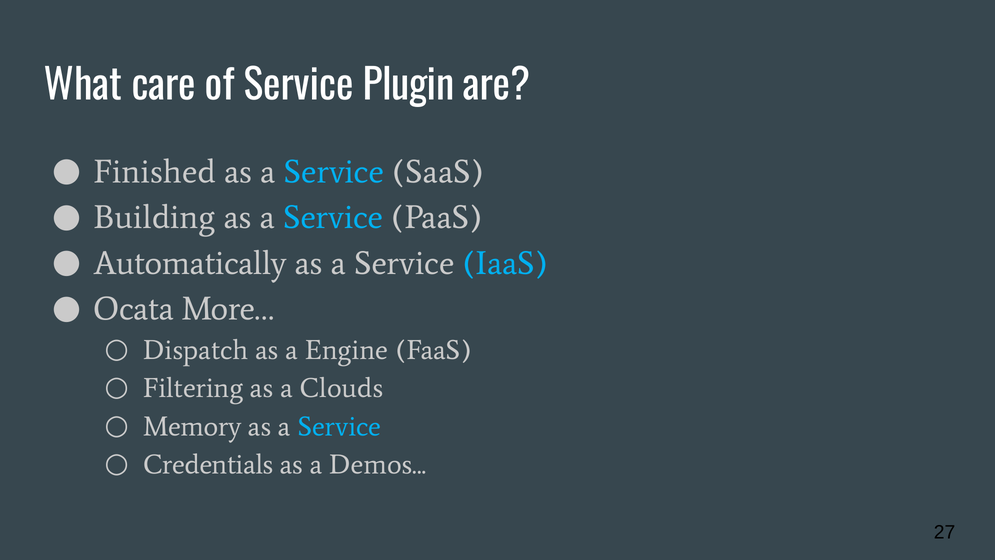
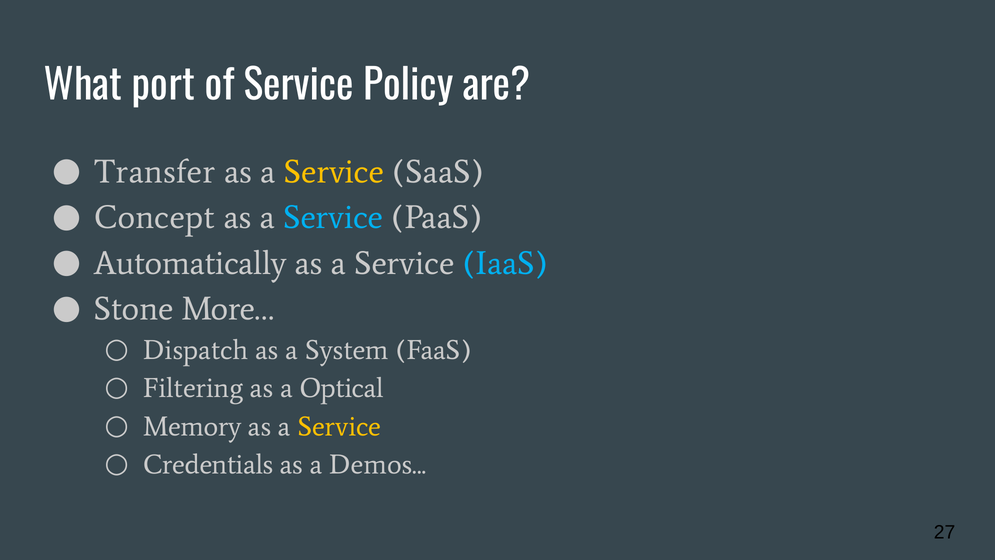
care: care -> port (163, 86)
Plugin: Plugin -> Policy (408, 86)
Finished: Finished -> Transfer (155, 172)
Service colour: light blue -> yellow (334, 172)
Building: Building -> Concept (154, 217)
Ocata: Ocata -> Stone (133, 309)
Engine: Engine -> System (347, 350)
Clouds: Clouds -> Optical (342, 388)
Service colour: light blue -> yellow (339, 426)
